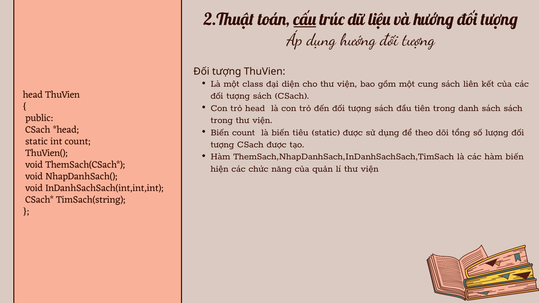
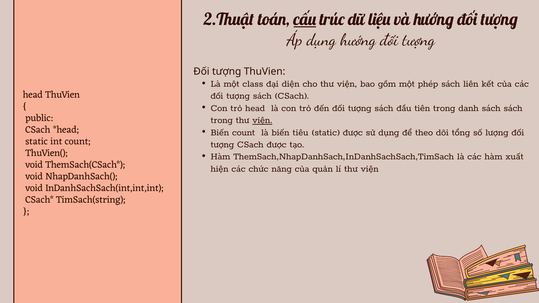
cung: cung -> phép (428, 84)
viện underline: none -> present (262, 120)
hàm biến: biến -> xuất (515, 156)
